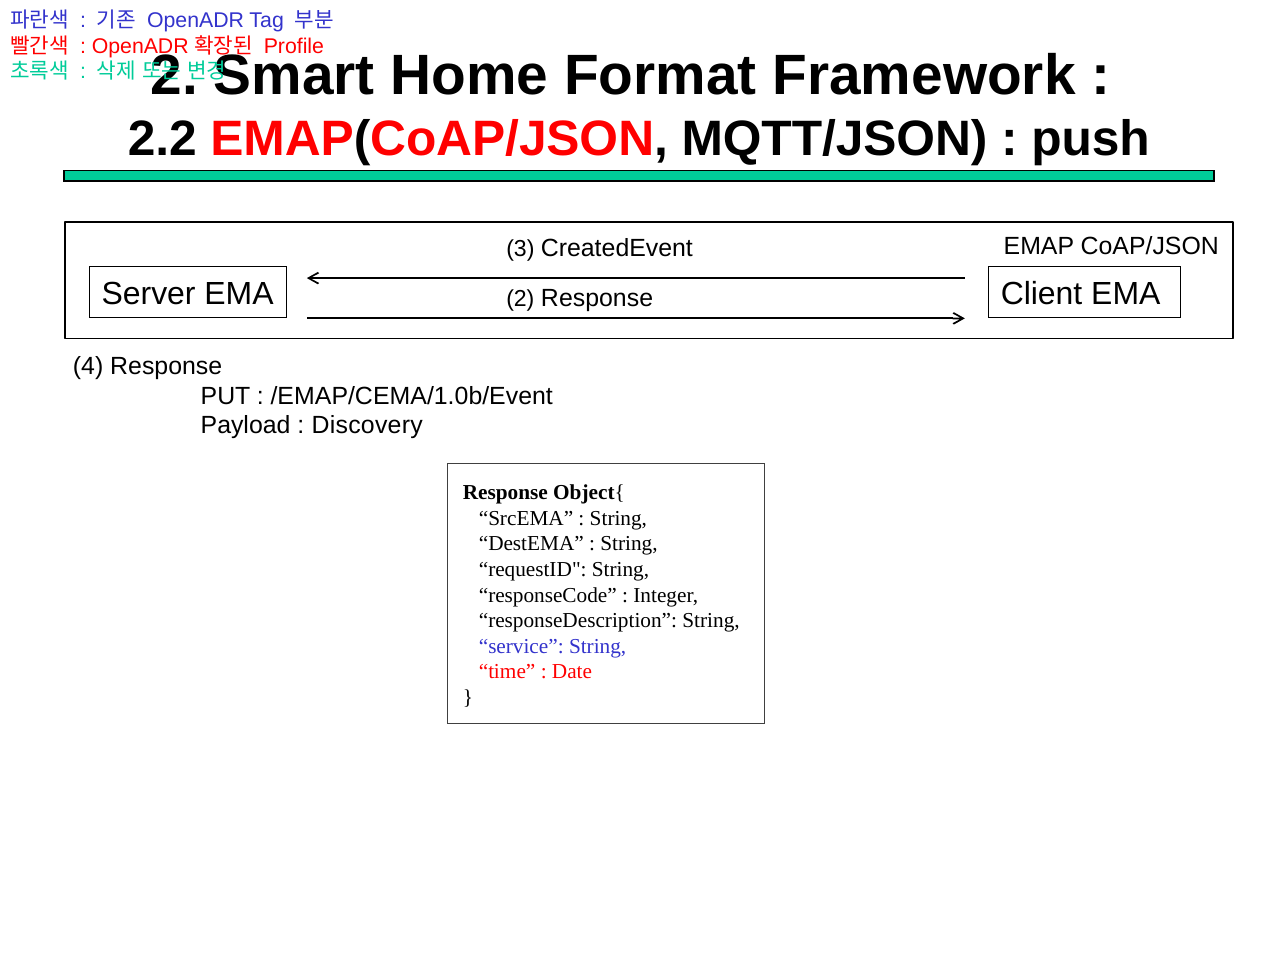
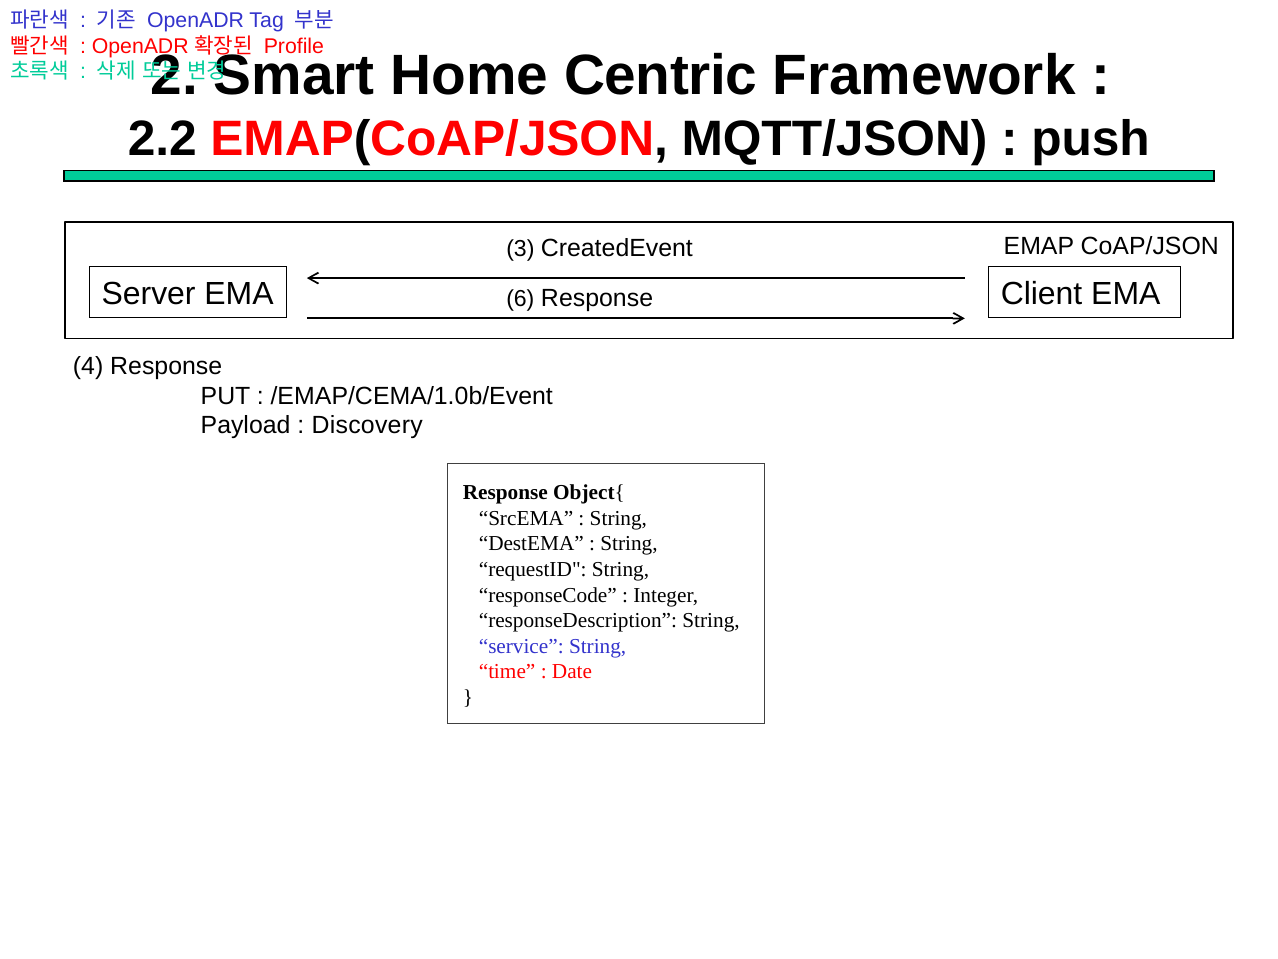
Format: Format -> Centric (661, 75)
EMA 2: 2 -> 6 (520, 299)
